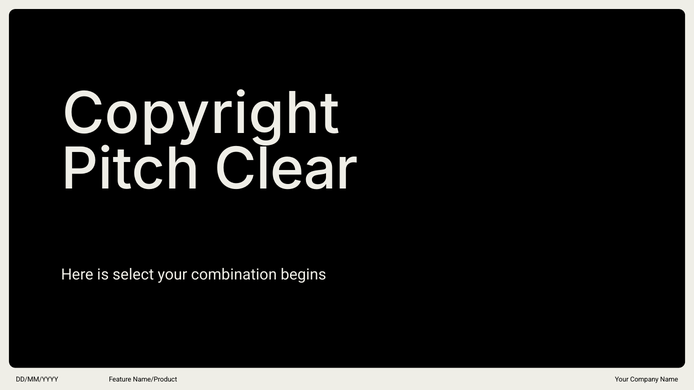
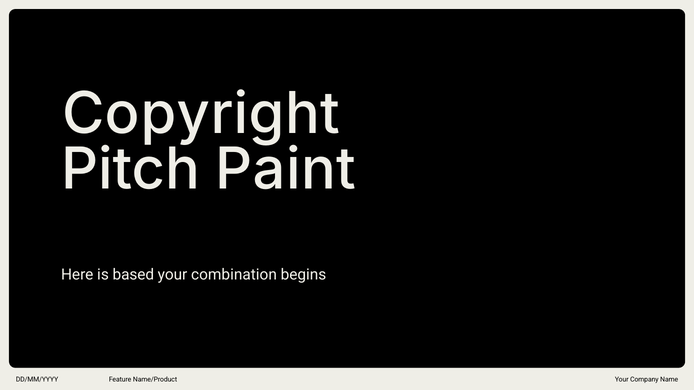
Clear: Clear -> Paint (286, 170)
select: select -> based (133, 275)
